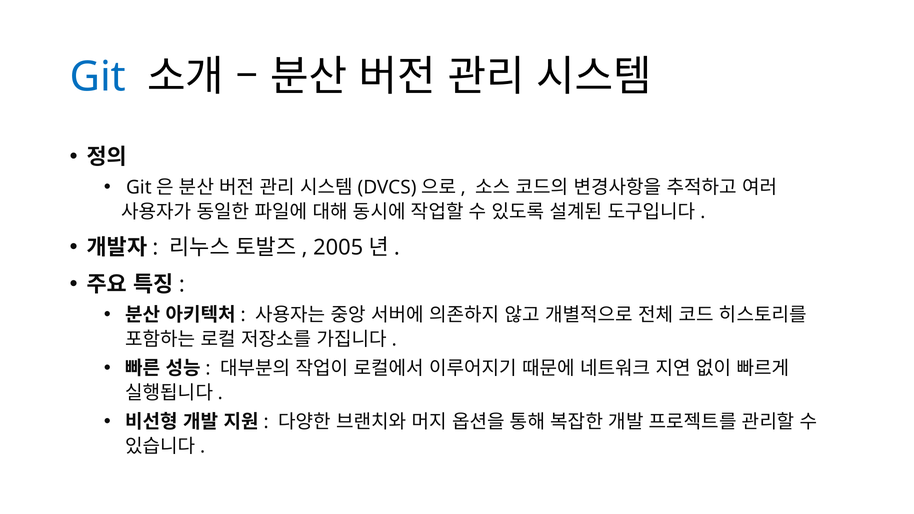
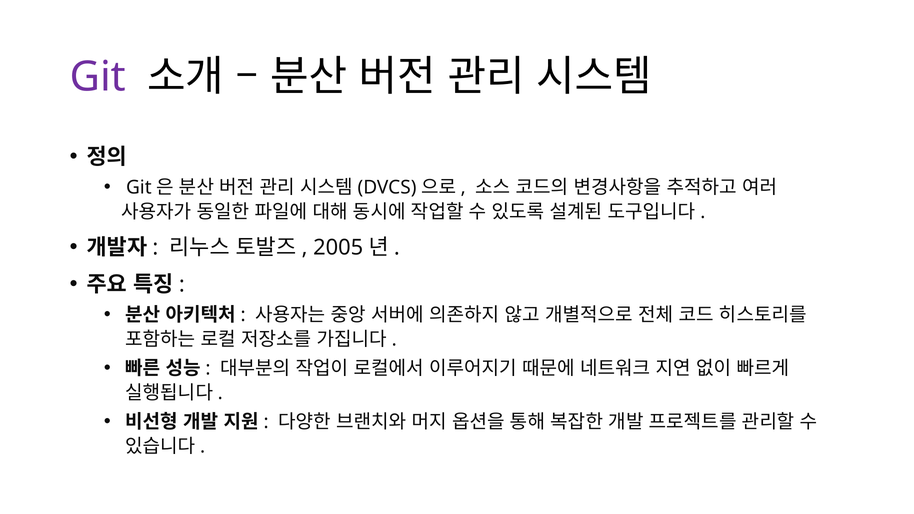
Git colour: blue -> purple (98, 77)
